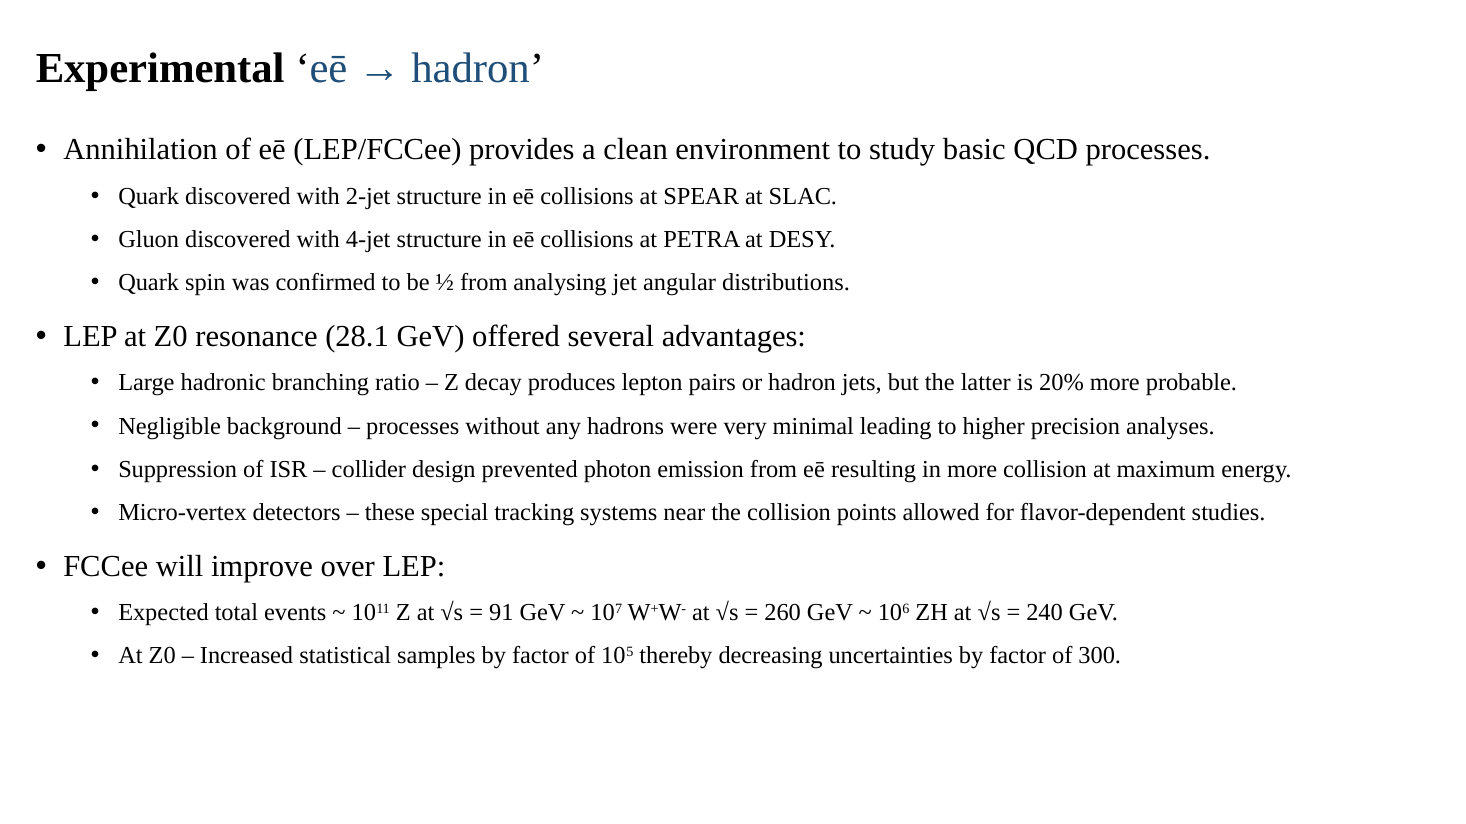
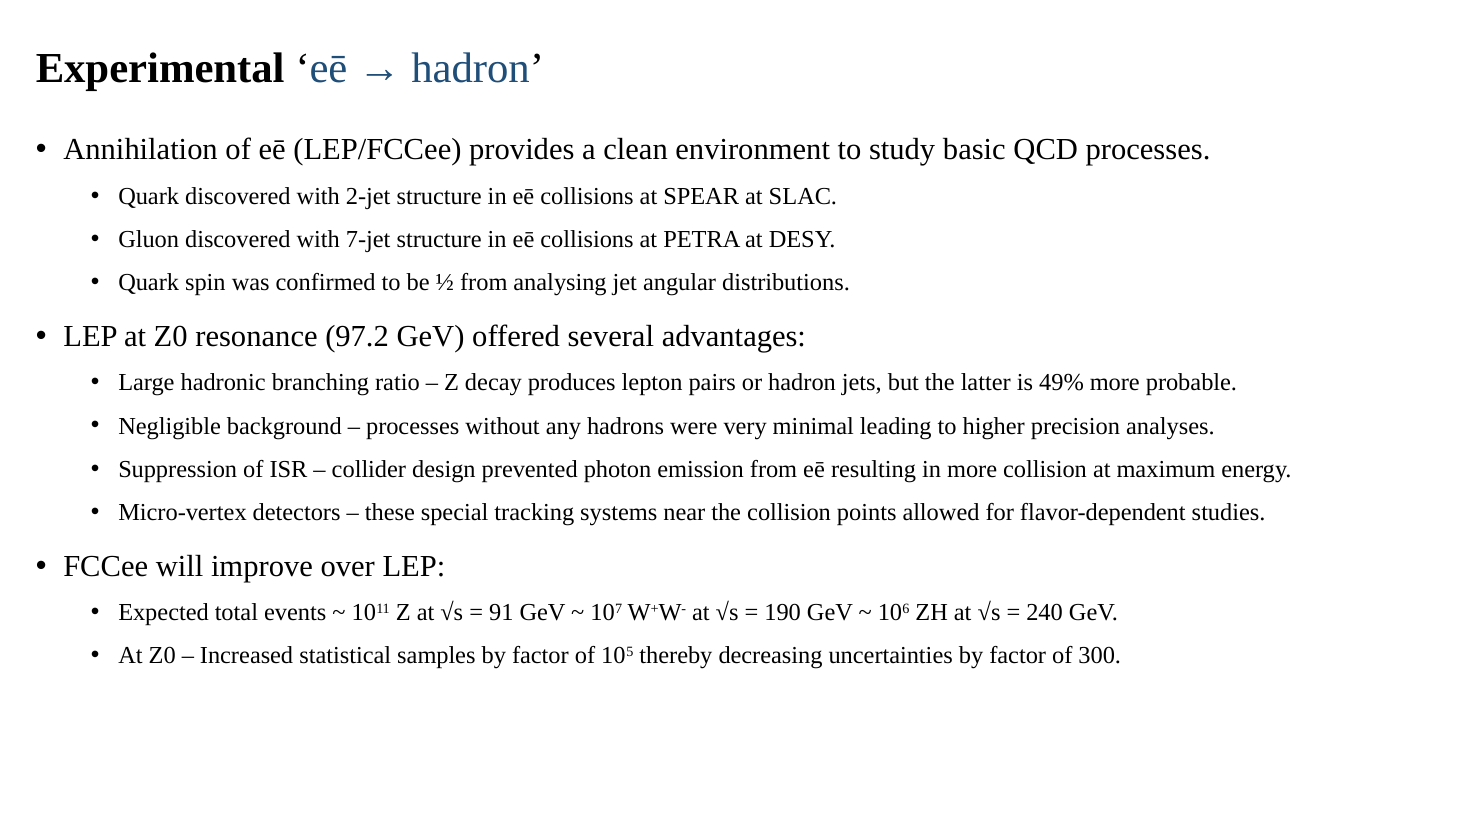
4-jet: 4-jet -> 7-jet (368, 239)
28.1: 28.1 -> 97.2 (357, 337)
20%: 20% -> 49% (1062, 383)
260: 260 -> 190 (783, 613)
